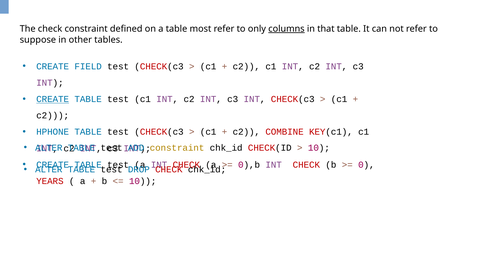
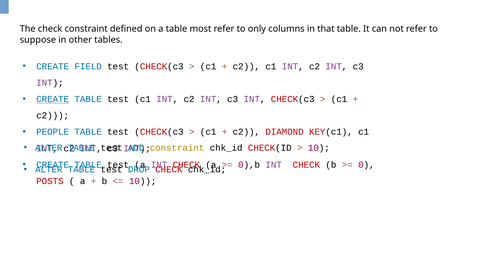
columns underline: present -> none (286, 29)
HPHONE: HPHONE -> PEOPLE (53, 132)
COMBINE: COMBINE -> DIAMOND (285, 132)
YEARS: YEARS -> POSTS (50, 181)
